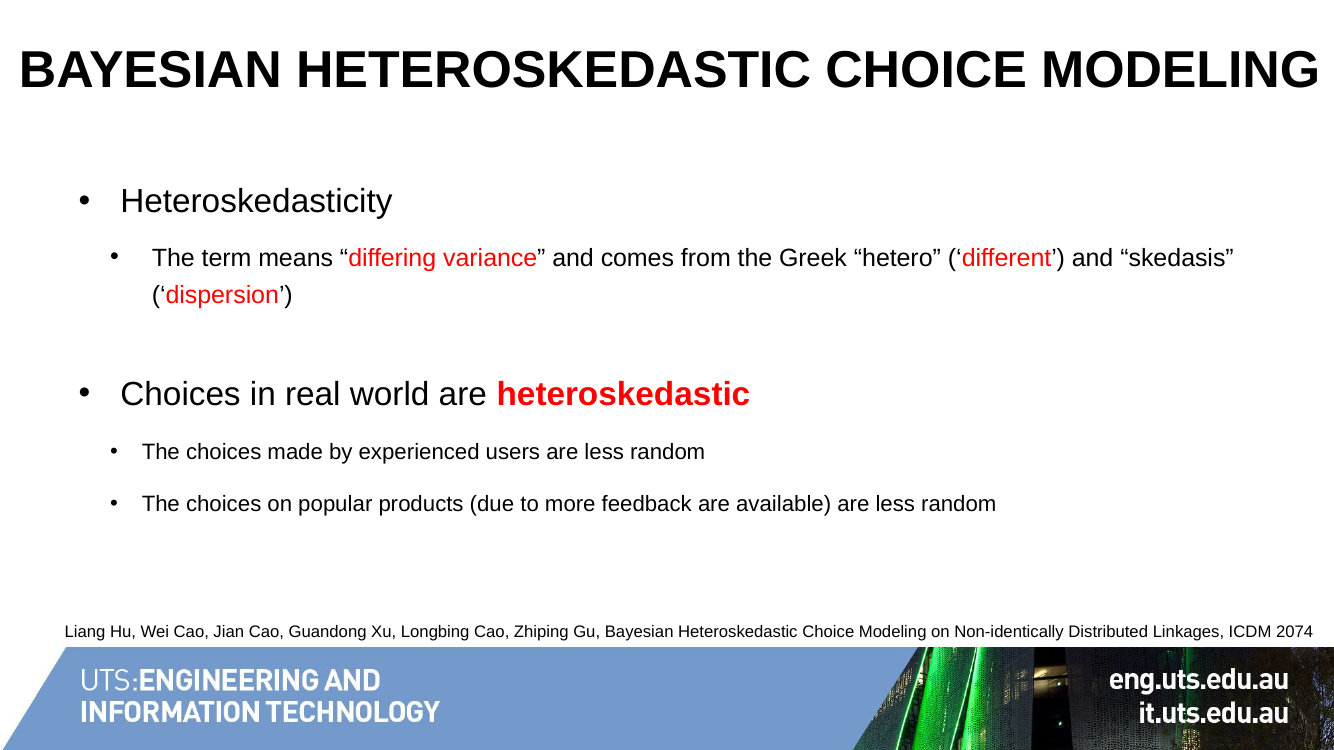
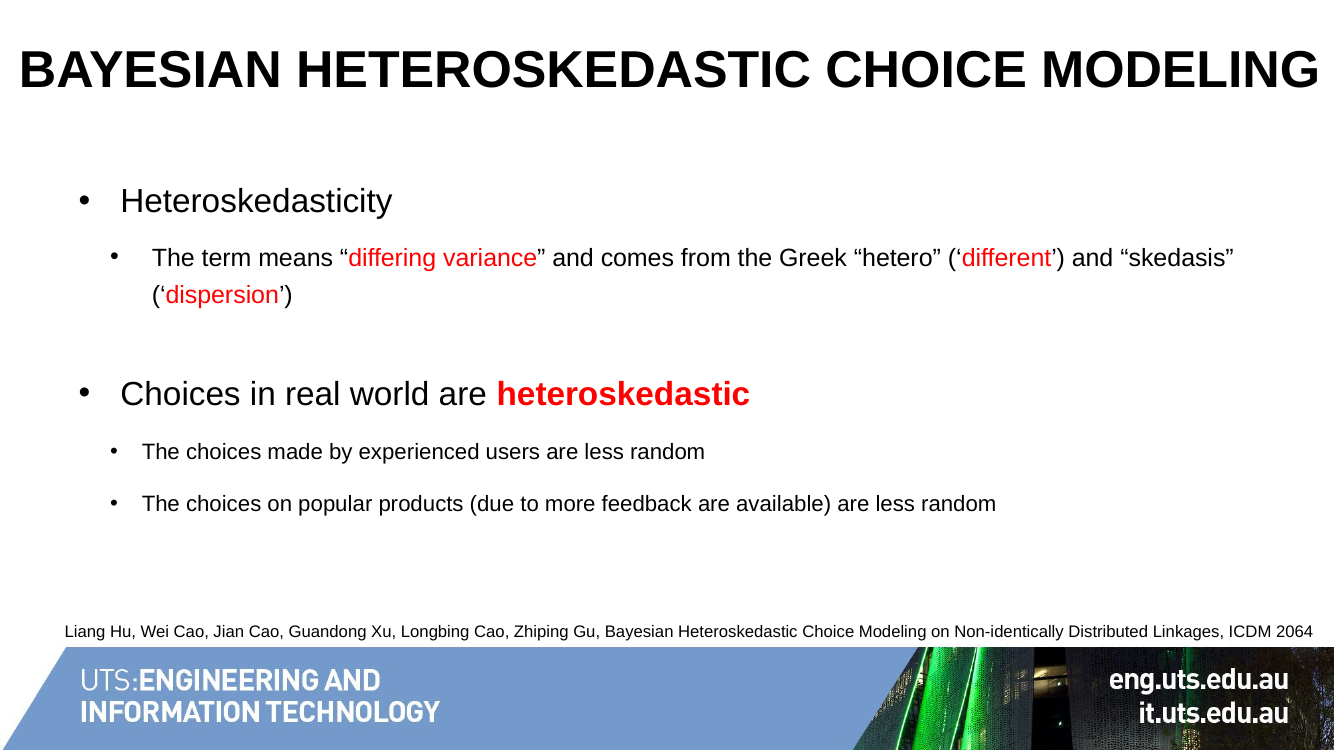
2074: 2074 -> 2064 (1295, 633)
